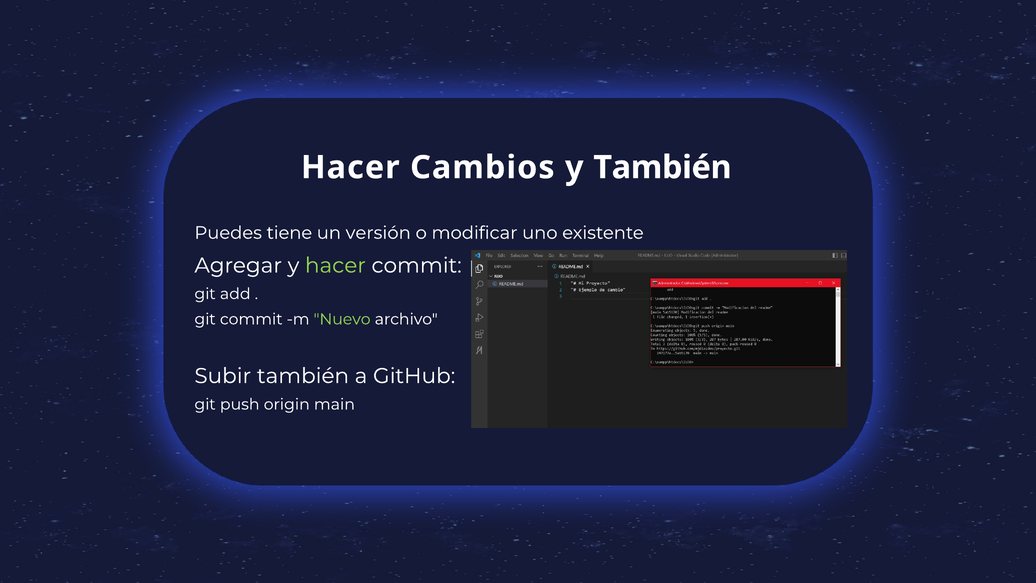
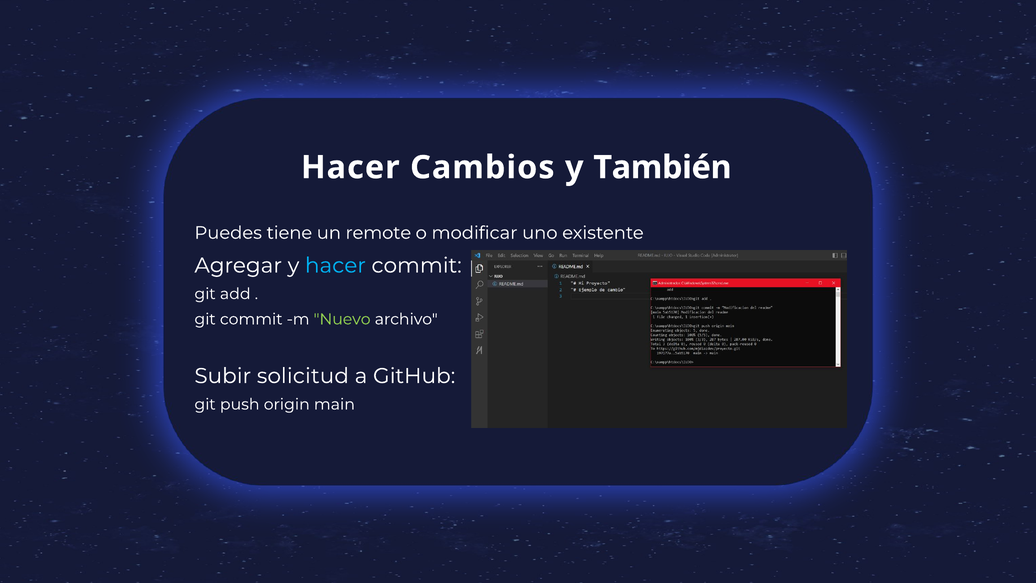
versión: versión -> remote (378, 233)
hacer colour: light green -> light blue (335, 265)
Subir también: también -> solicitud (303, 376)
